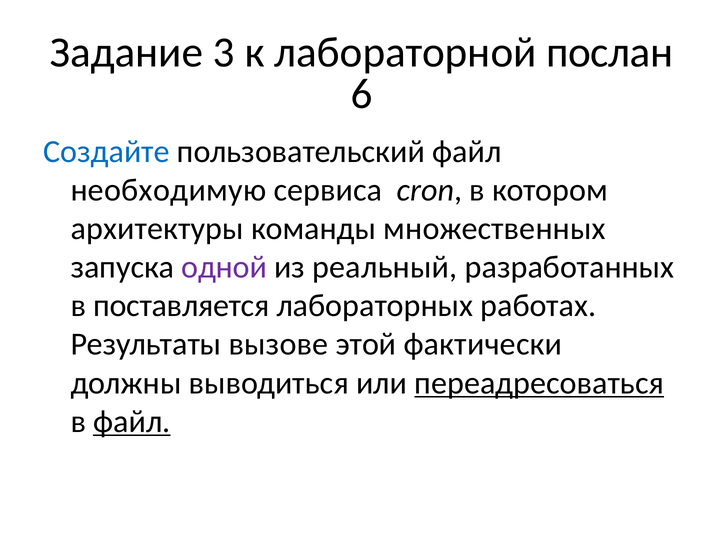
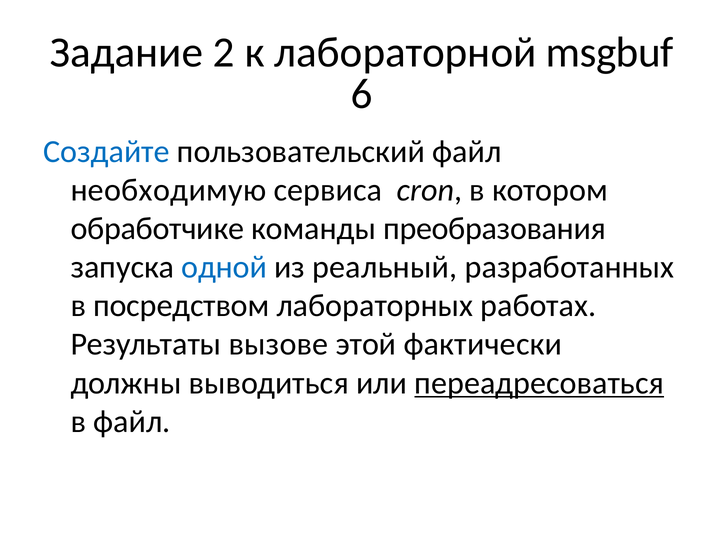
3: 3 -> 2 (224, 53)
послан: послан -> msgbuf (610, 53)
архитектуры: архитектуры -> обработчике (157, 229)
множественных: множественных -> преобразования (495, 229)
одной colour: purple -> blue (224, 267)
поставляется: поставляется -> посредством (181, 306)
файл underline: present -> none (132, 422)
